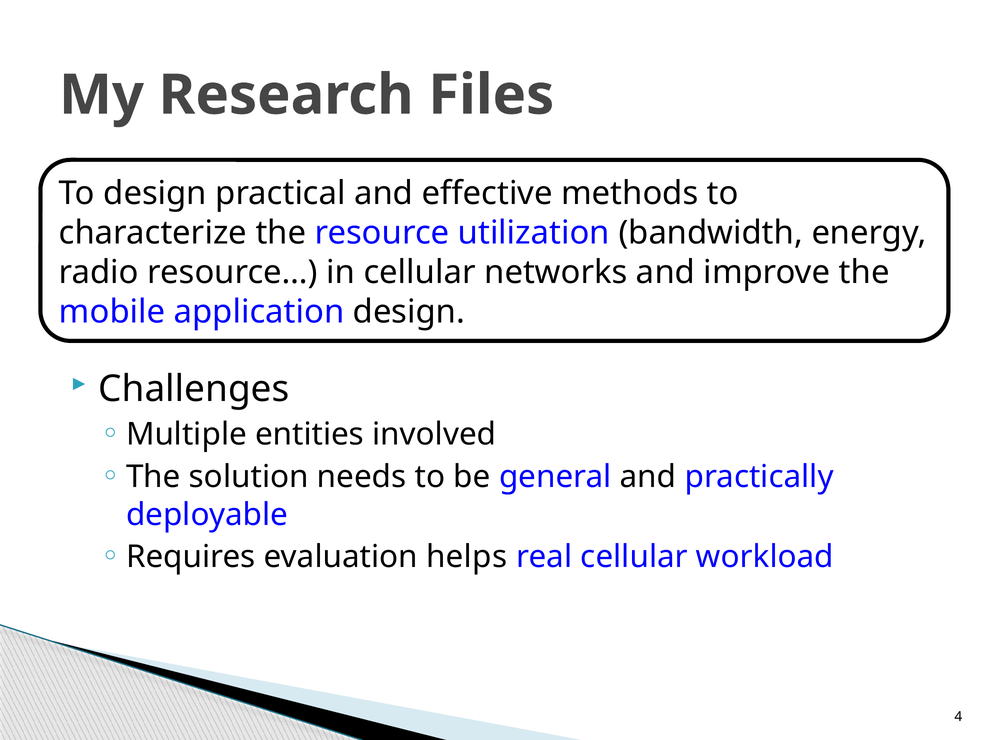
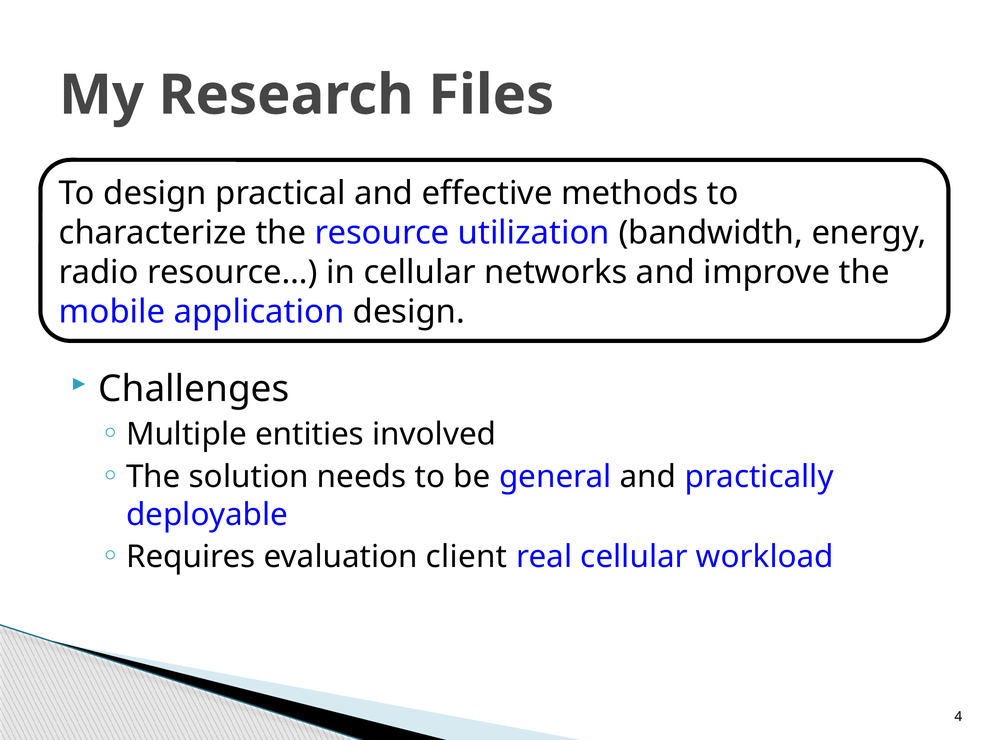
helps: helps -> client (467, 557)
